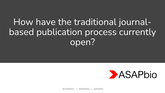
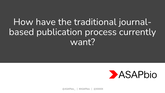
open: open -> want (83, 42)
